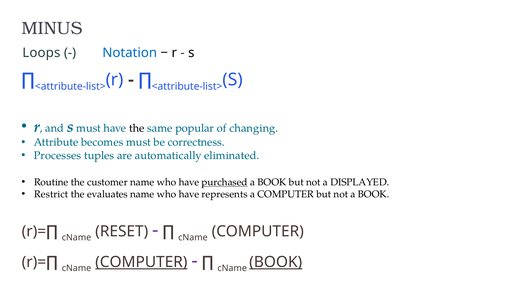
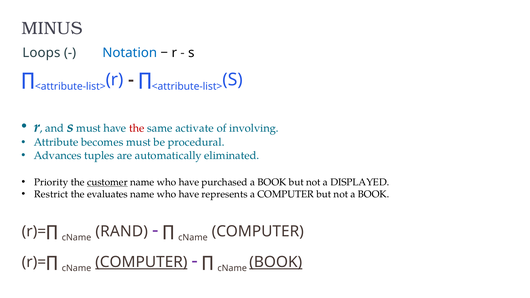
the colour: black -> red (137, 128)
popular: popular -> activate (195, 128)
changing: changing -> involving (254, 128)
correctness: correctness -> procedural (196, 142)
Processes: Processes -> Advances (58, 156)
Routine: Routine -> Priority (51, 182)
customer underline: none -> present (107, 182)
purchased underline: present -> none (225, 182)
RESET: RESET -> RAND (122, 232)
